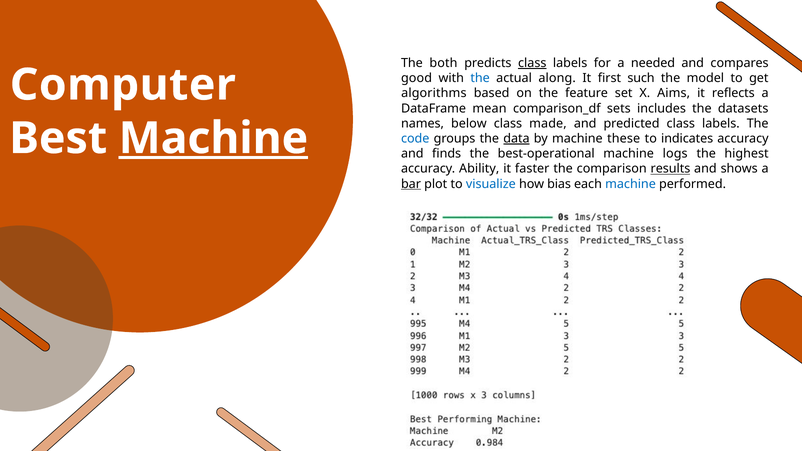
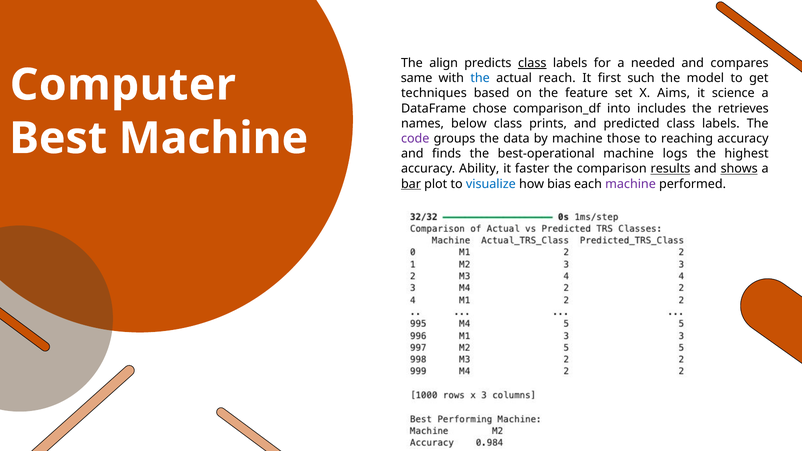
both: both -> align (444, 63)
good: good -> same (417, 78)
along: along -> reach (557, 78)
algorithms: algorithms -> techniques (434, 93)
reflects: reflects -> science (733, 93)
mean: mean -> chose (490, 108)
sets: sets -> into (619, 108)
datasets: datasets -> retrieves (743, 108)
made: made -> prints (548, 124)
Machine underline: present -> none (213, 138)
code colour: blue -> purple (415, 139)
data underline: present -> none (516, 139)
these: these -> those (624, 139)
indicates: indicates -> reaching (687, 139)
shows underline: none -> present (739, 169)
machine colour: blue -> purple (631, 184)
